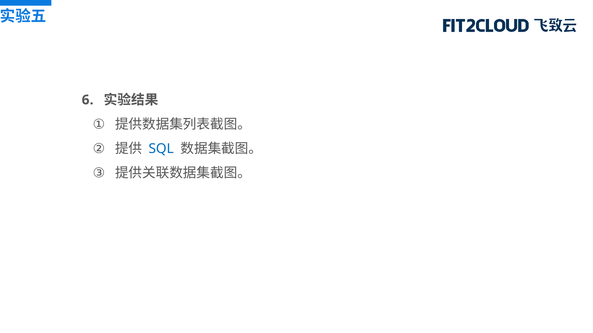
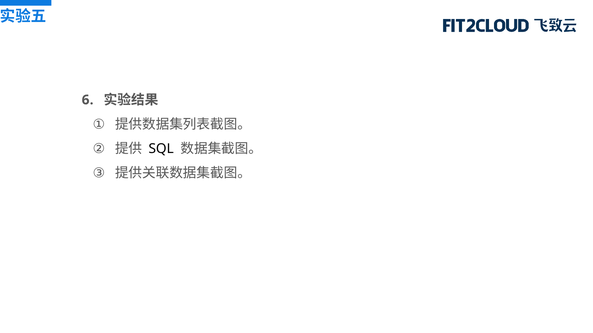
SQL colour: blue -> black (161, 149)
